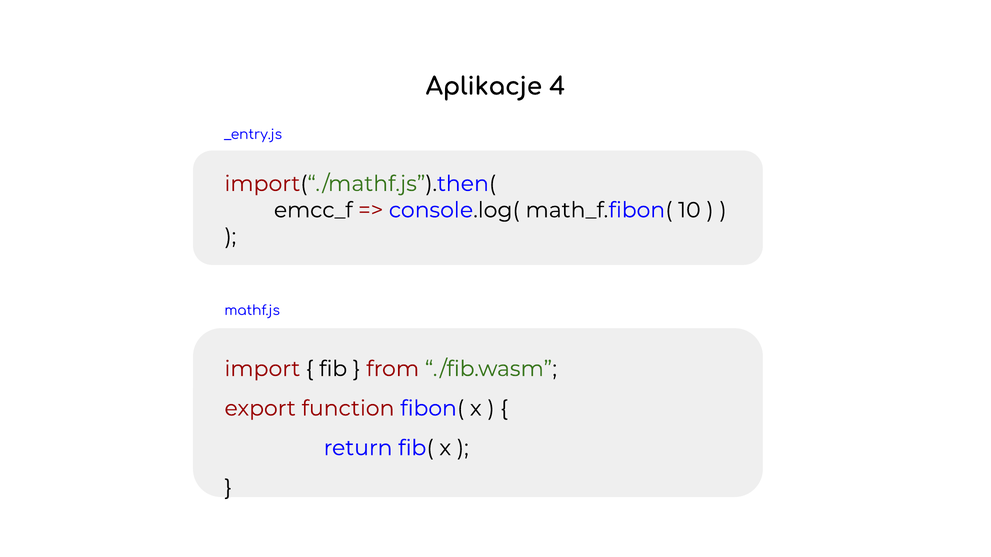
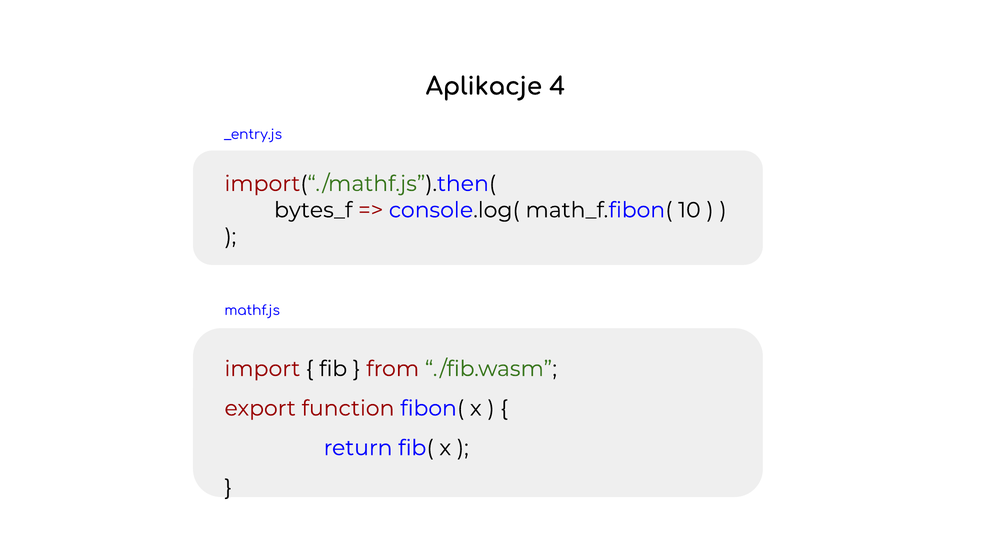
emcc_f: emcc_f -> bytes_f (313, 210)
